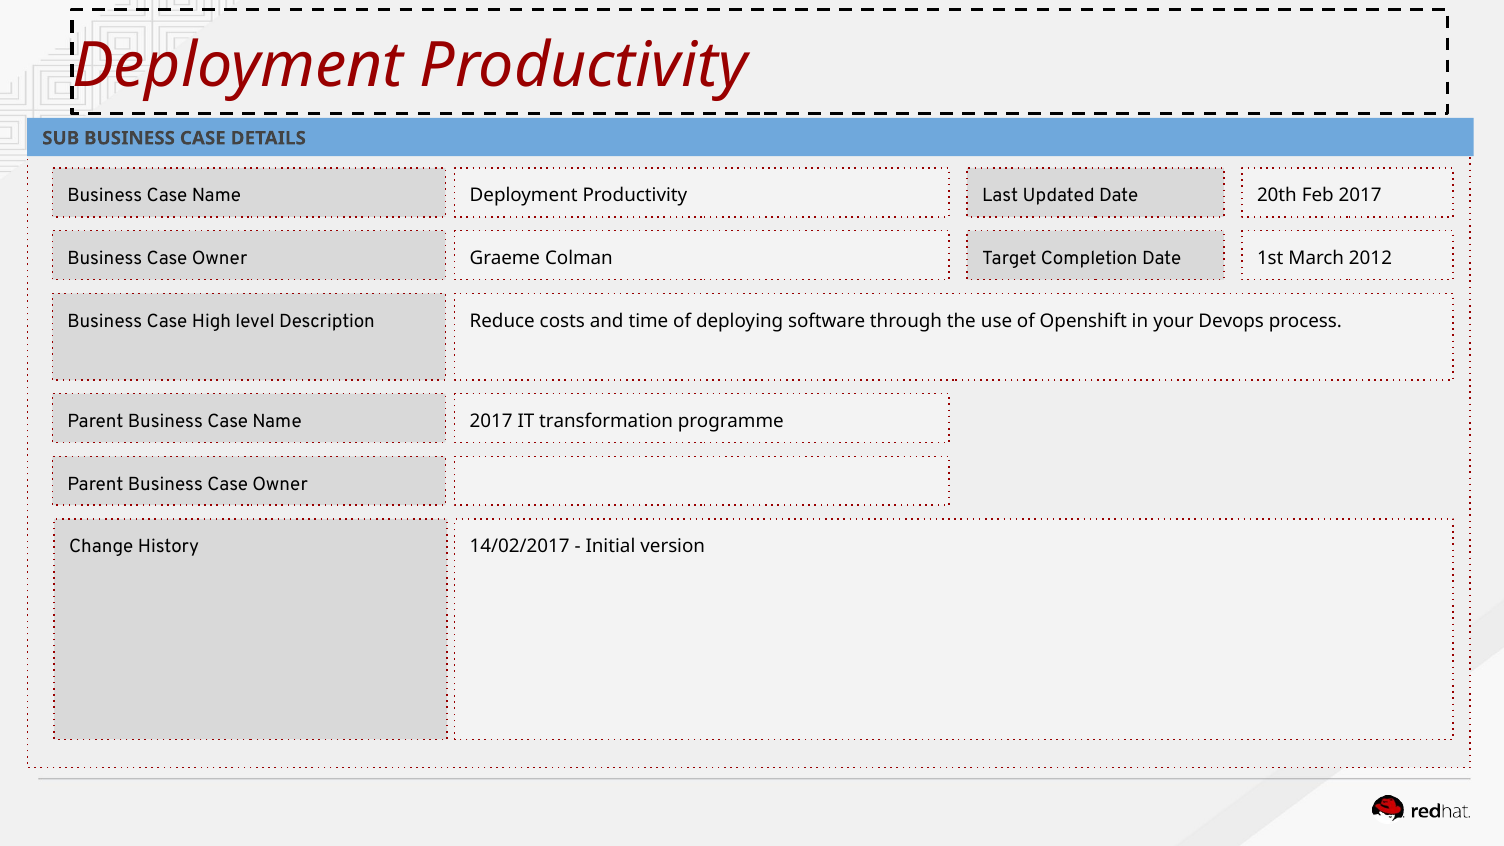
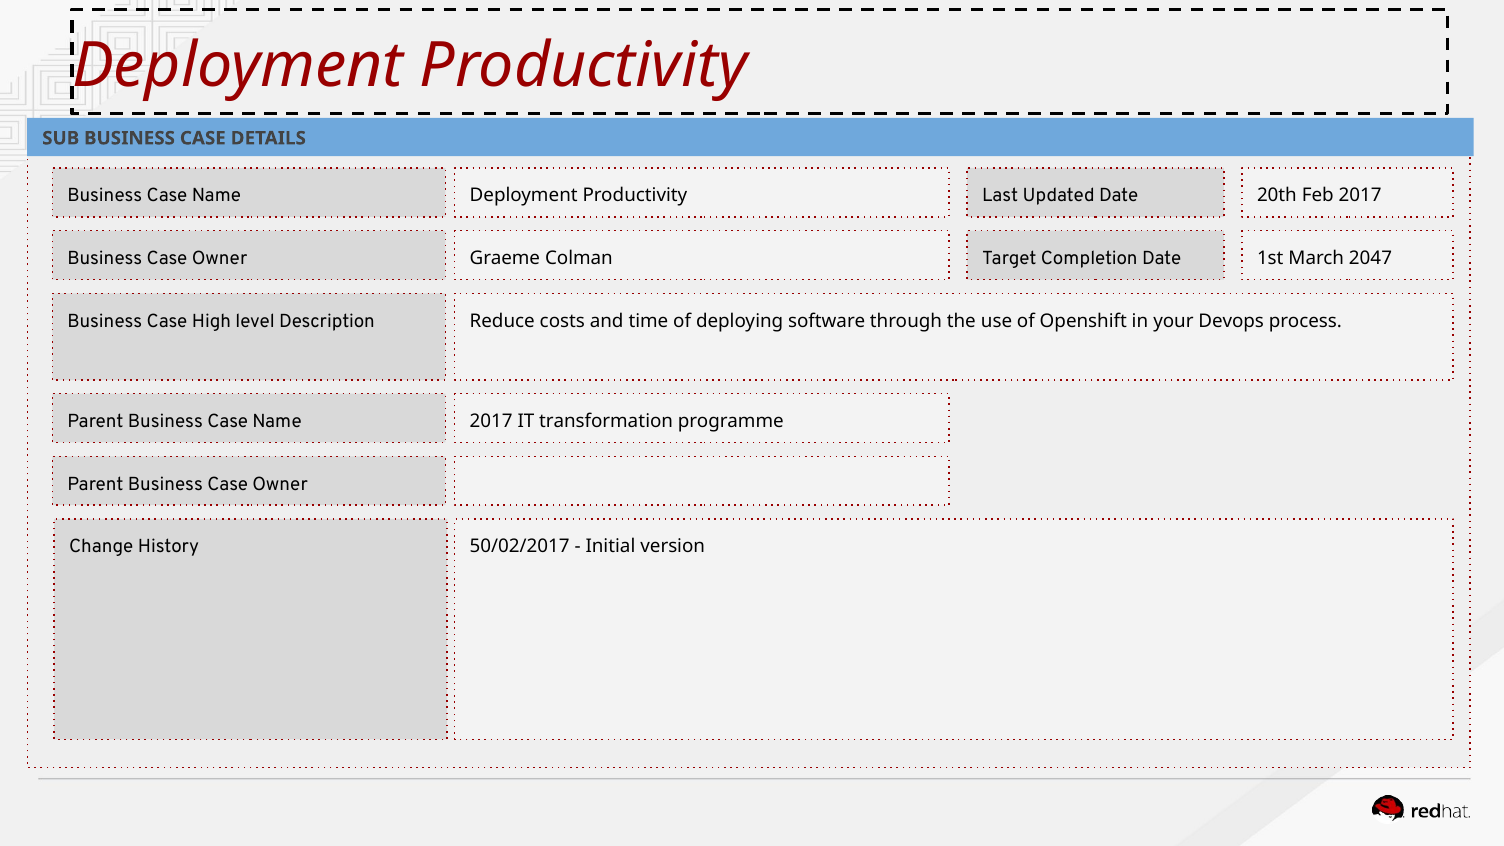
2012: 2012 -> 2047 (1370, 258)
14/02/2017: 14/02/2017 -> 50/02/2017 (520, 547)
